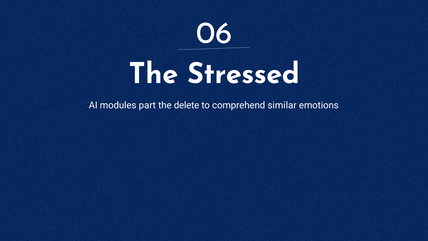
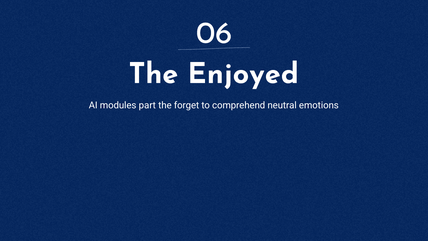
Stressed: Stressed -> Enjoyed (243, 74)
delete: delete -> forget (187, 105)
similar: similar -> neutral (282, 105)
